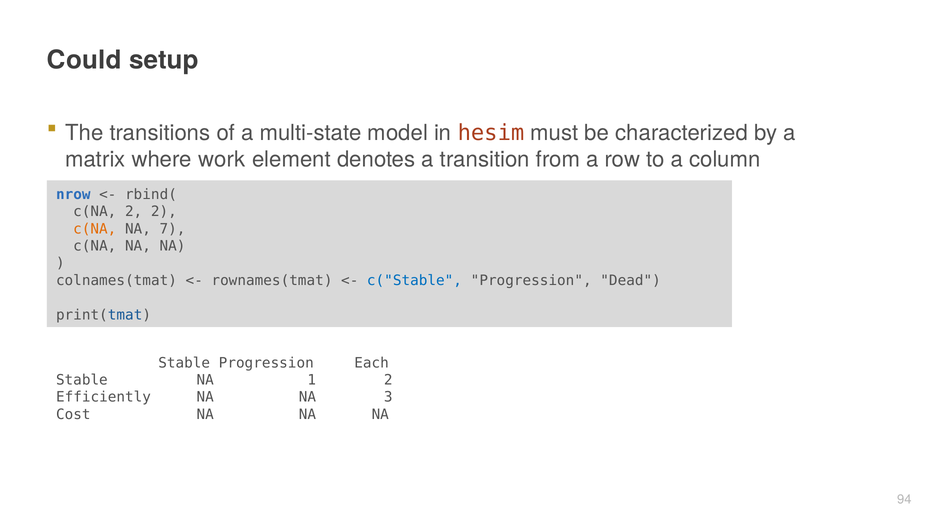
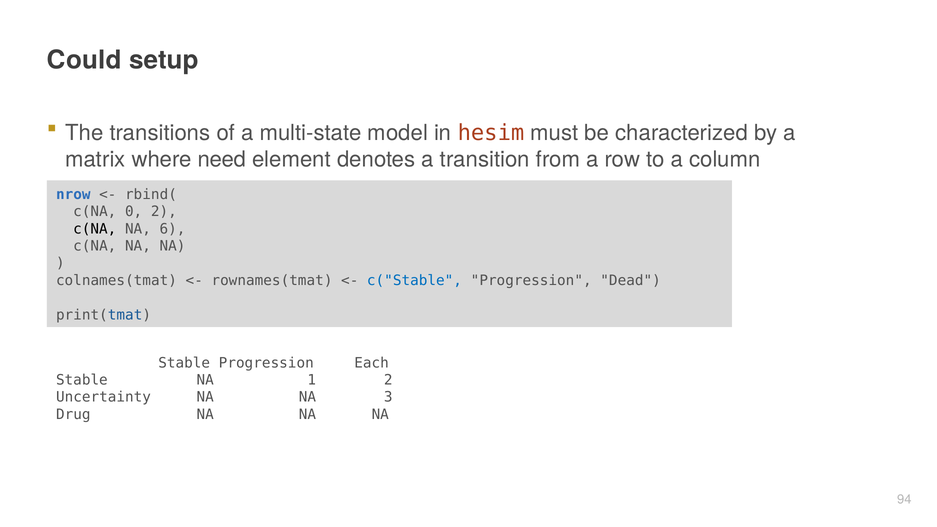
work: work -> need (222, 159)
c(NA 2: 2 -> 0 (134, 212)
c(NA colour: orange -> black (95, 229)
7: 7 -> 6 (172, 229)
Efficiently: Efficiently -> Uncertainty (103, 397)
Cost: Cost -> Drug (73, 415)
